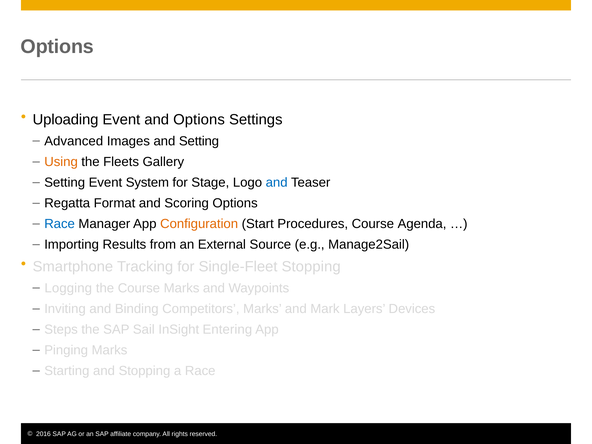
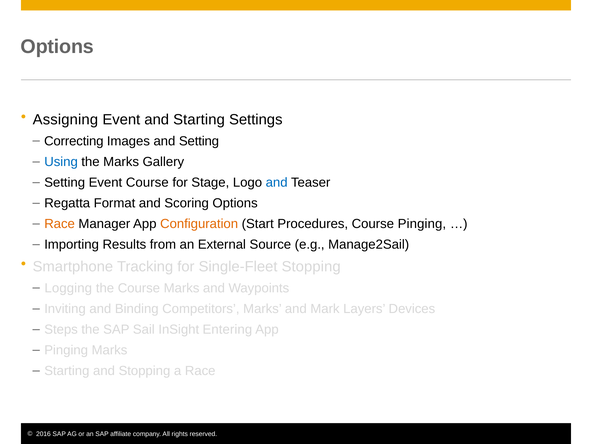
Uploading: Uploading -> Assigning (65, 119)
and Options: Options -> Starting (199, 119)
Advanced: Advanced -> Correcting (74, 141)
Using colour: orange -> blue (61, 162)
the Fleets: Fleets -> Marks (121, 162)
Event System: System -> Course (147, 182)
Race colour: blue -> orange (60, 224)
Course Agenda: Agenda -> Pinging (422, 224)
